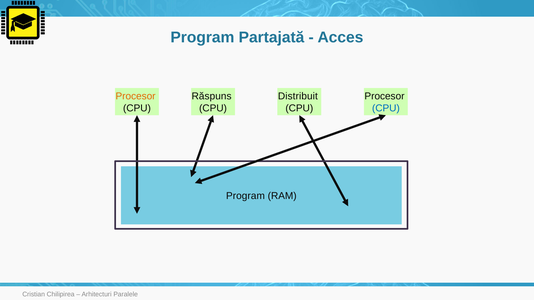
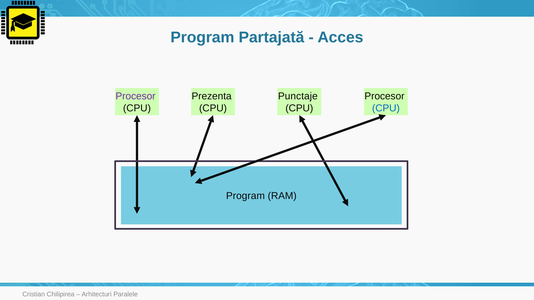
Procesor colour: orange -> purple (136, 96)
Răspuns: Răspuns -> Prezenta (212, 96)
Distribuit: Distribuit -> Punctaje (298, 96)
